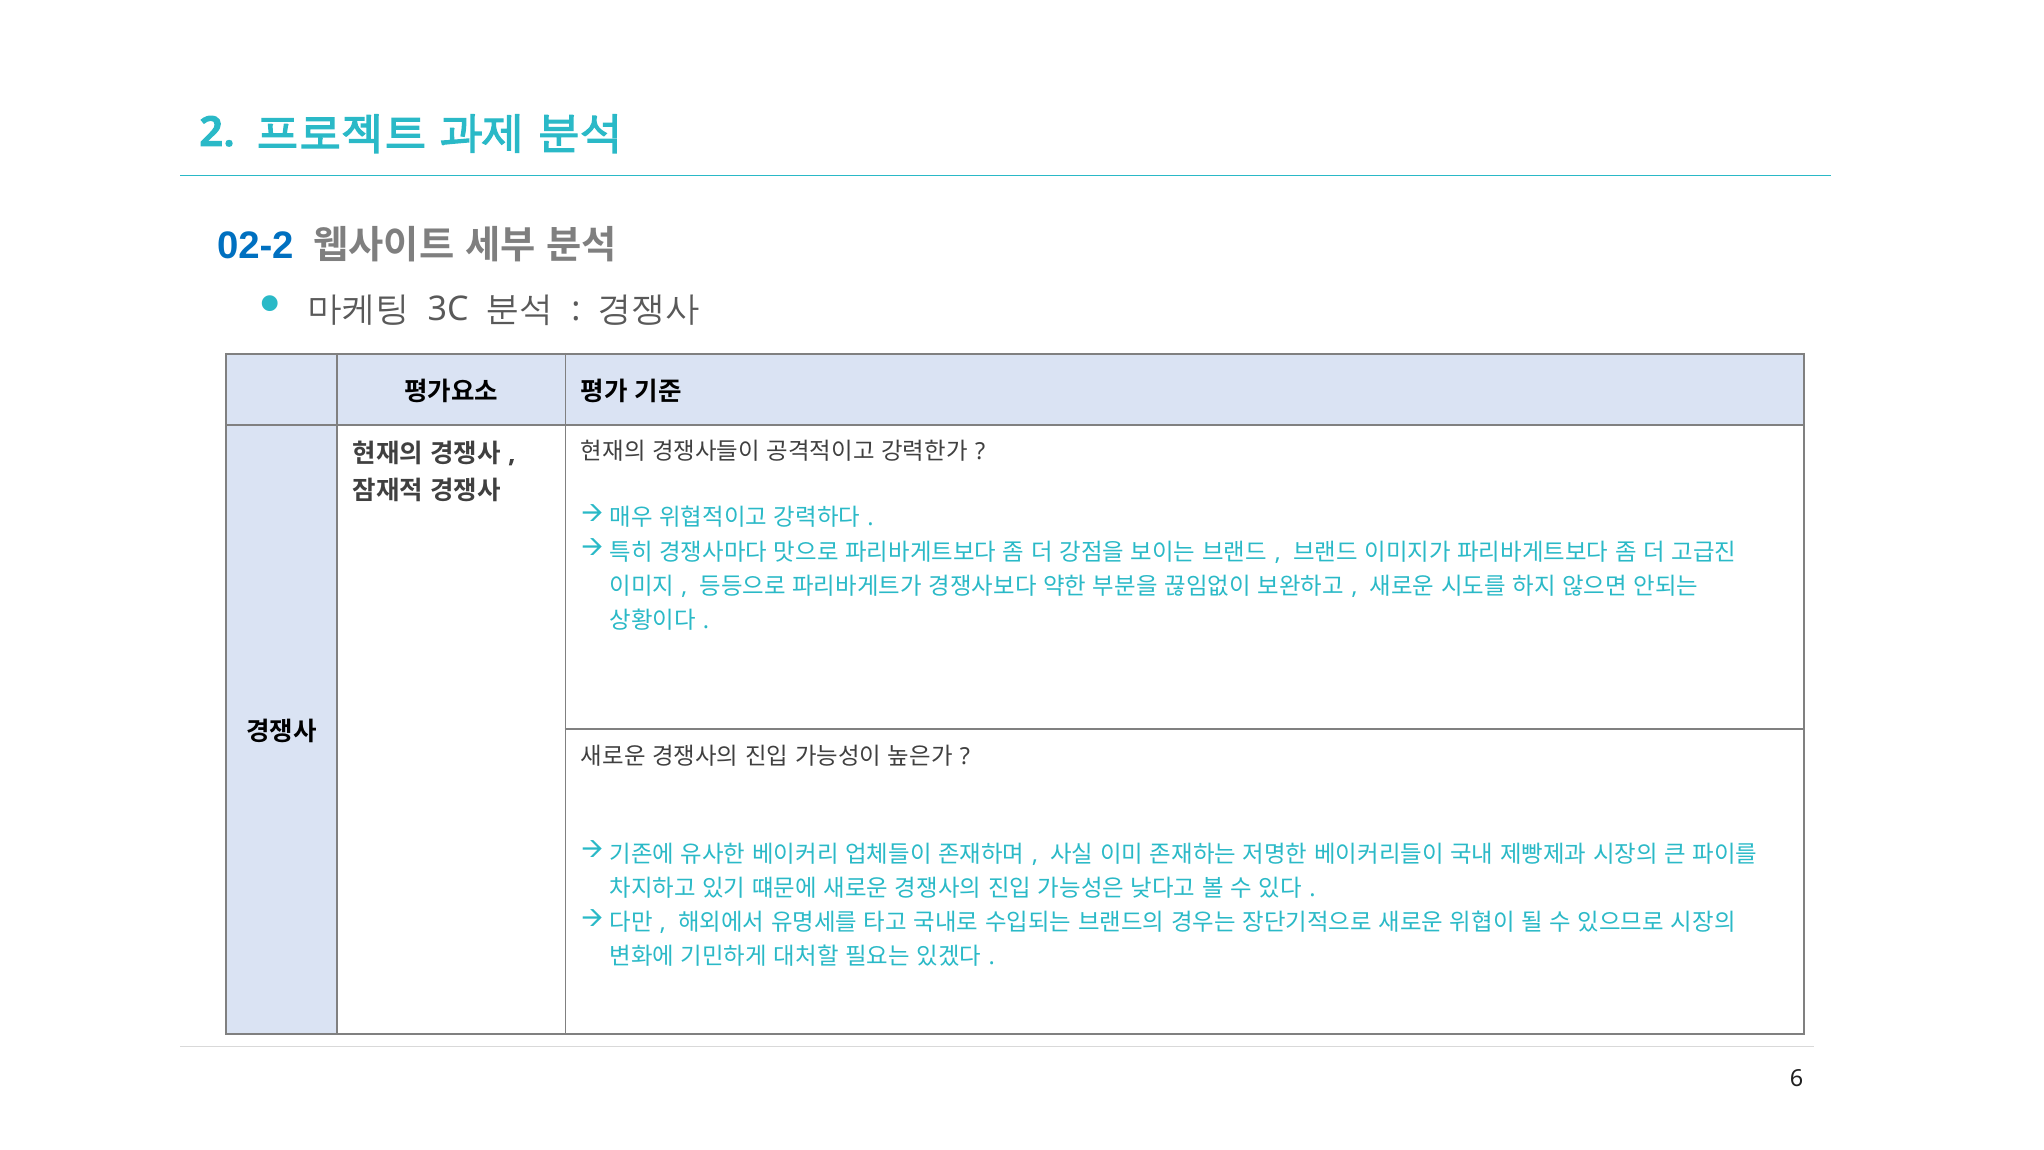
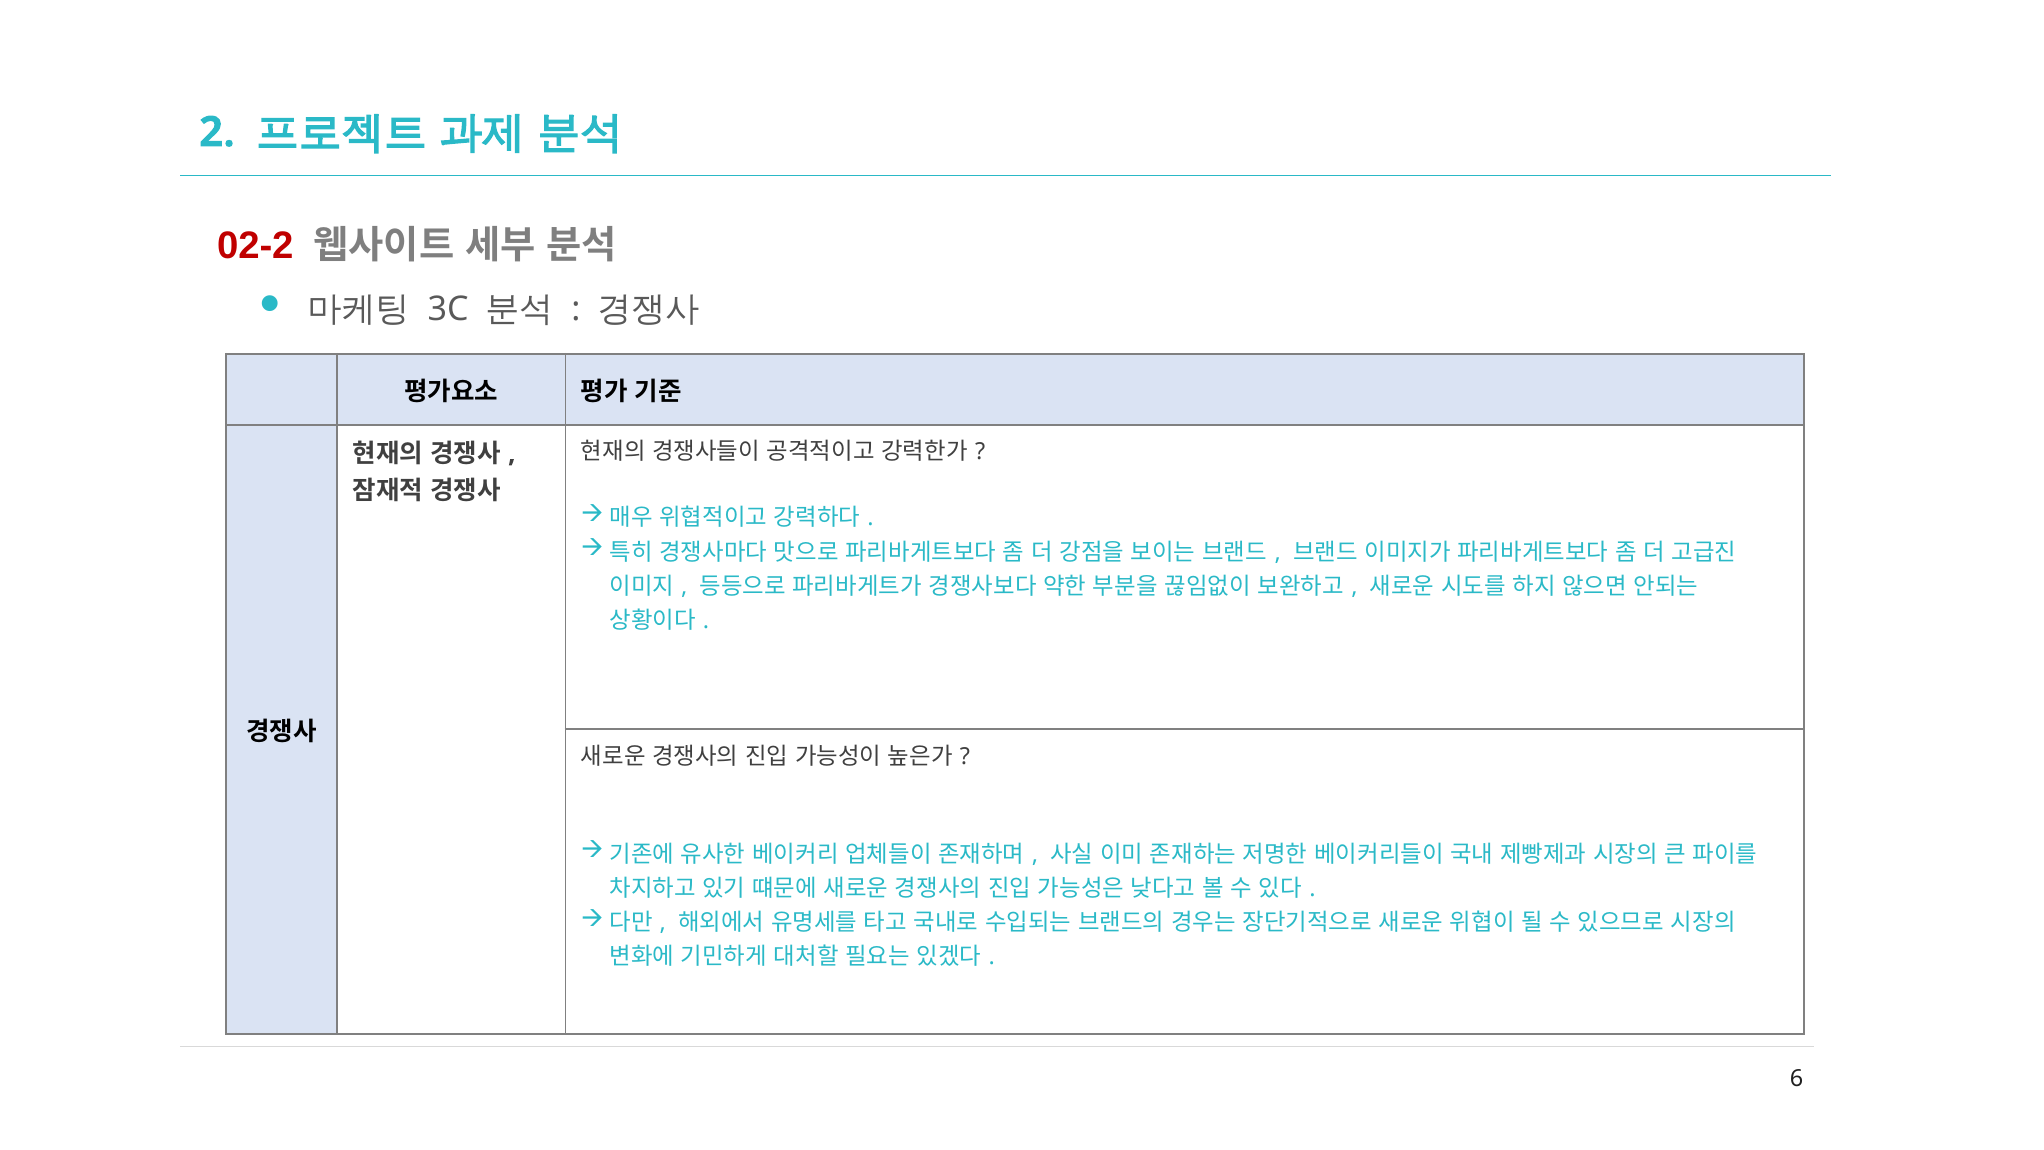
02-2 colour: blue -> red (255, 246)
